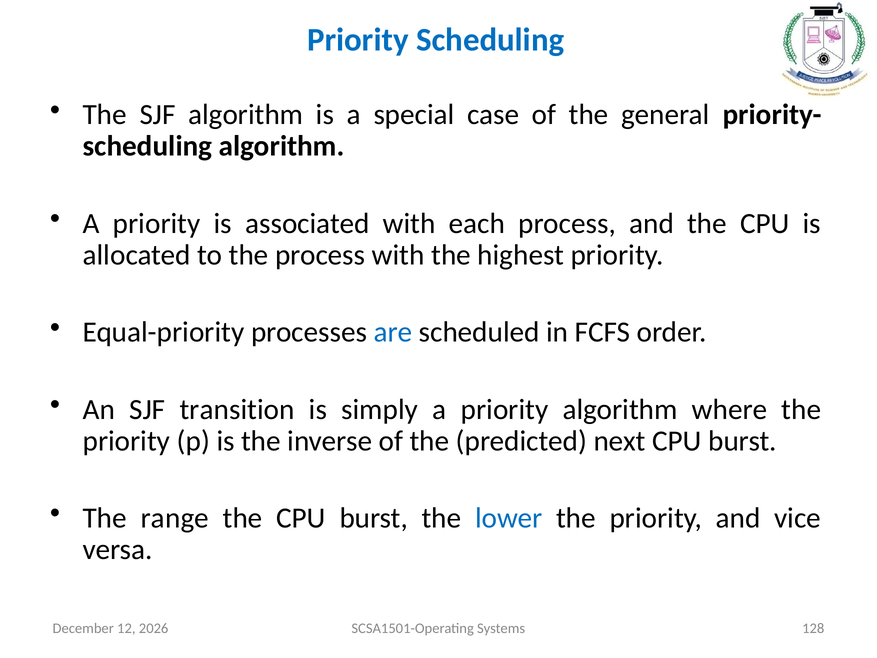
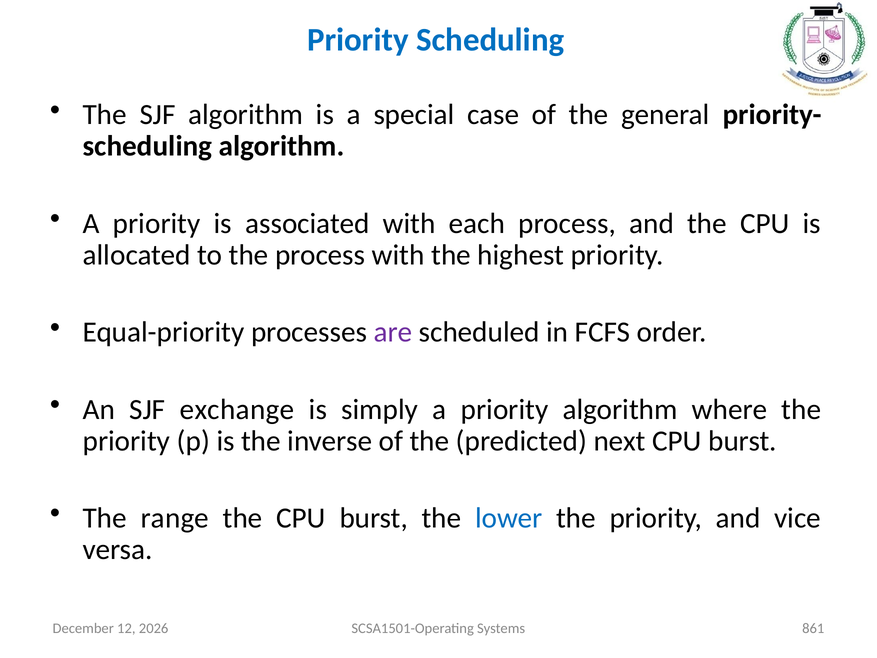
are colour: blue -> purple (393, 332)
transition: transition -> exchange (237, 409)
128: 128 -> 861 (813, 628)
